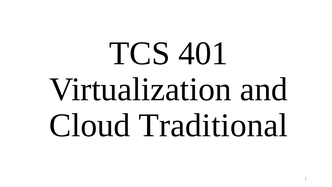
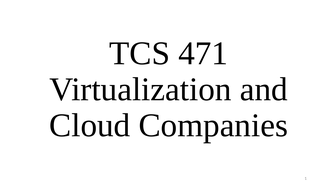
401: 401 -> 471 (203, 53)
Traditional: Traditional -> Companies (213, 125)
